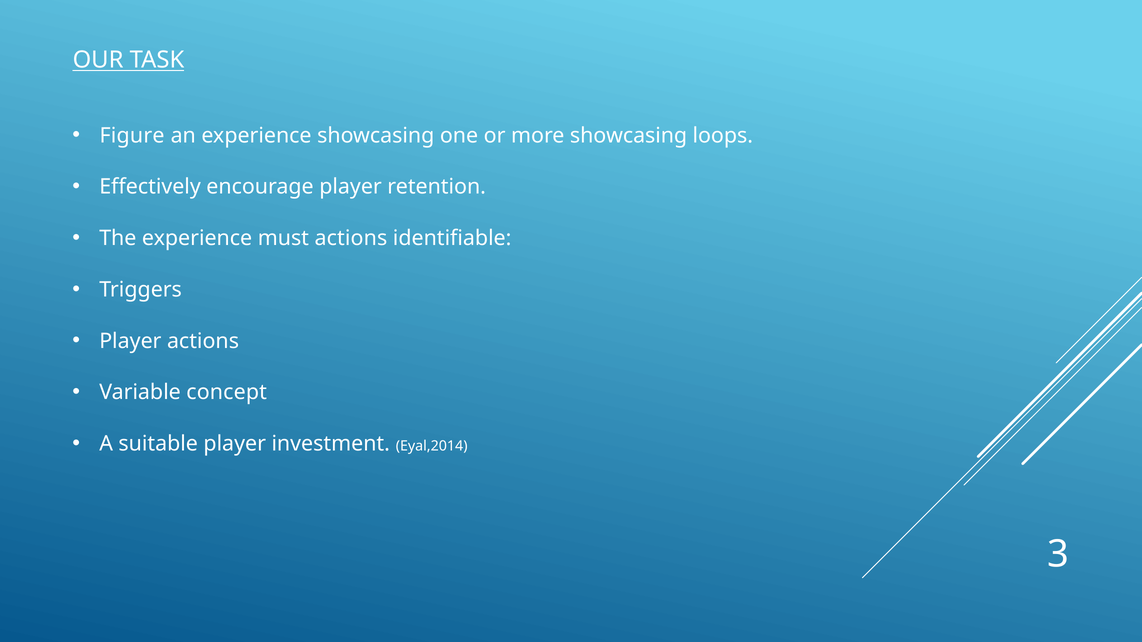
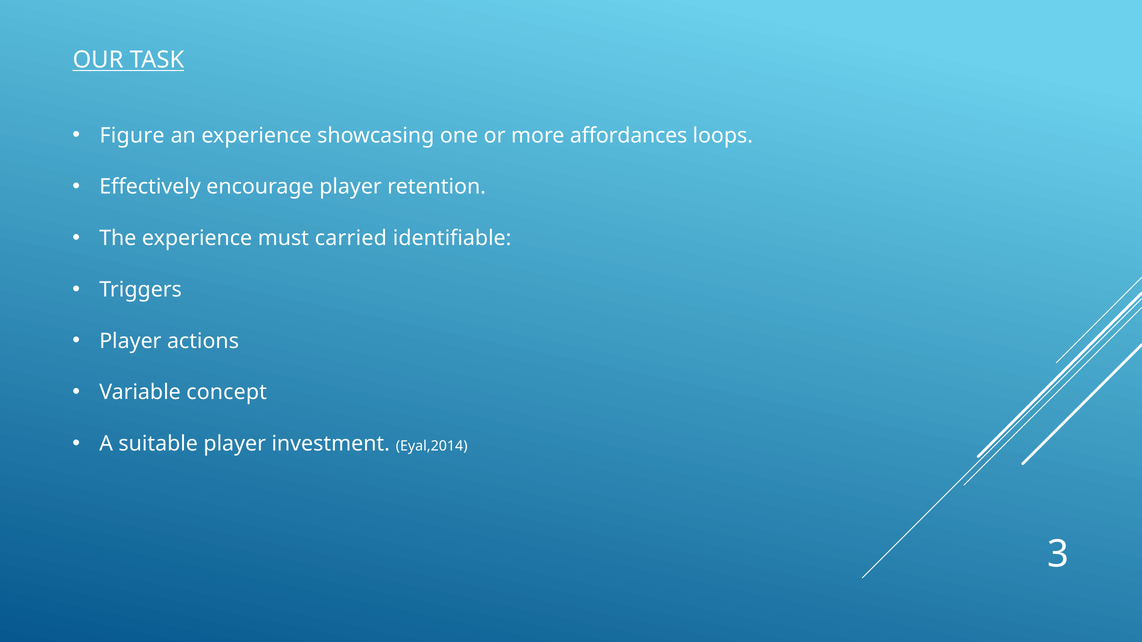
more showcasing: showcasing -> affordances (629, 136)
must actions: actions -> carried (351, 238)
